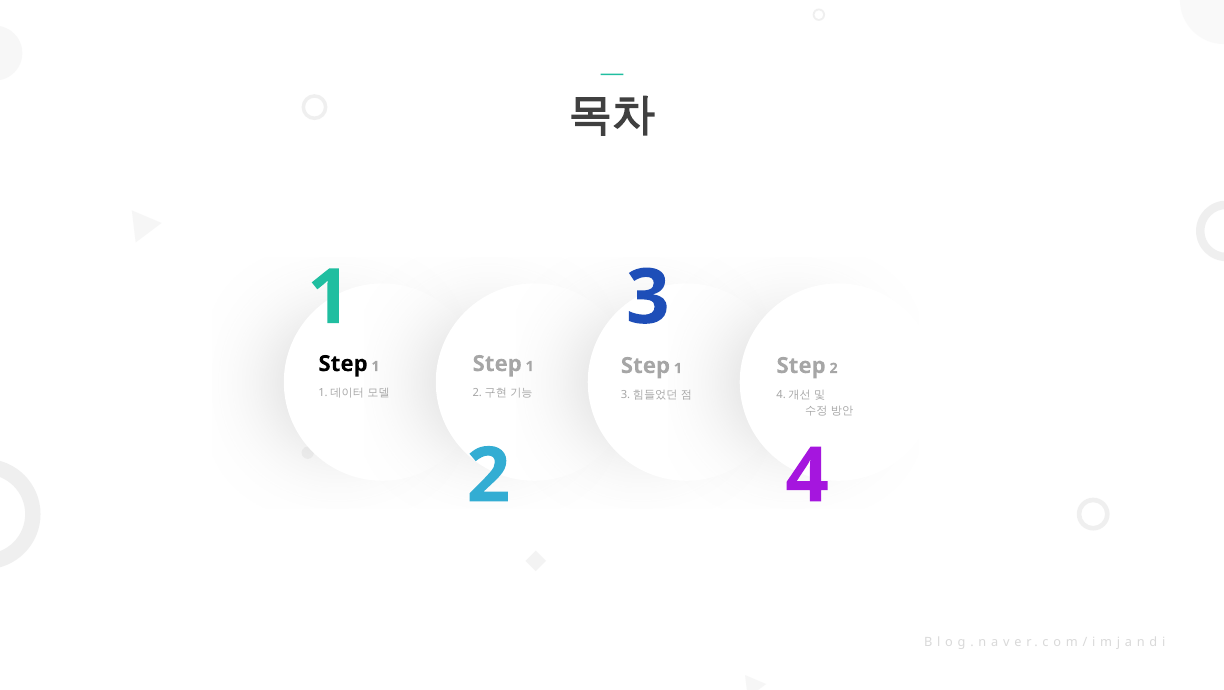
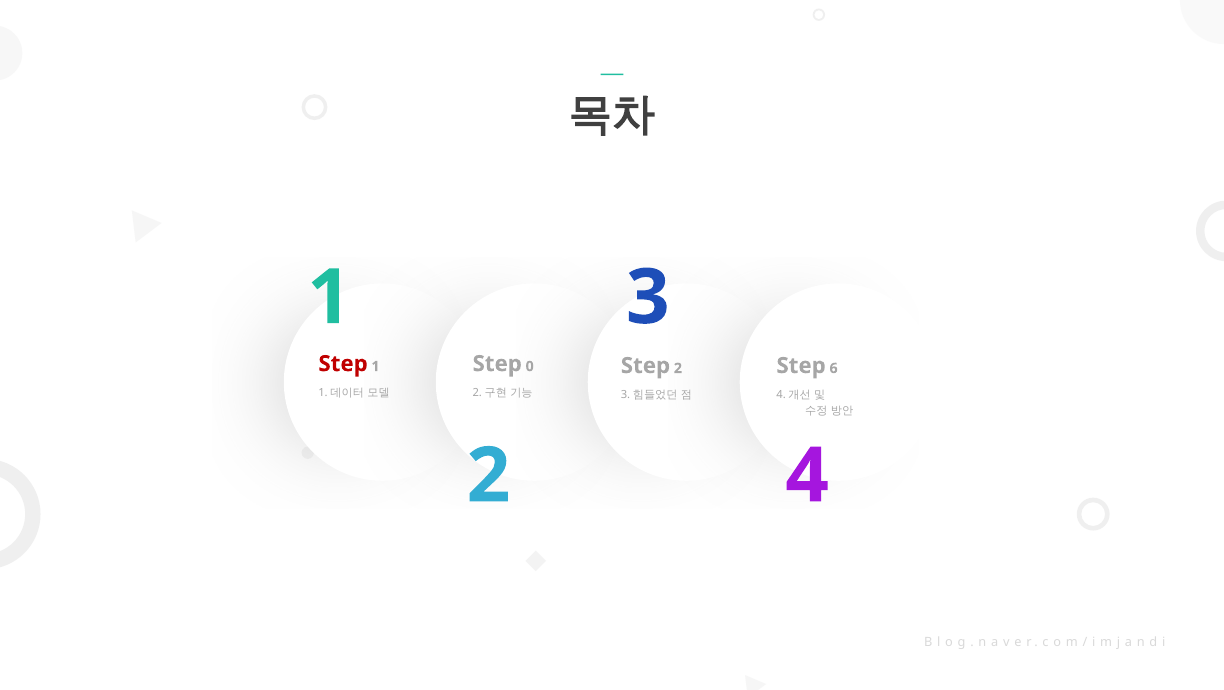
Step colour: black -> red (343, 364)
1: 1 -> 0 (530, 366)
1: 1 -> 2 (678, 368)
Step 2: 2 -> 6 (834, 368)
